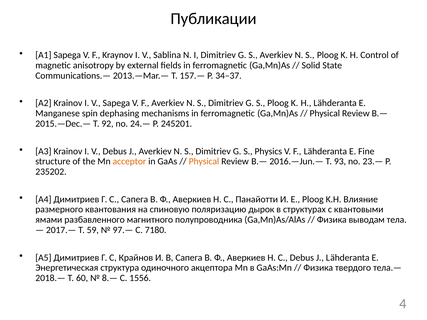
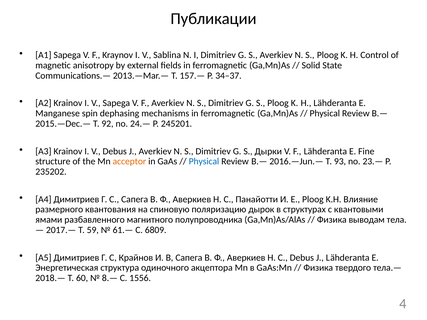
Physics: Physics -> Дырки (268, 151)
Physical colour: orange -> blue (204, 162)
97.—: 97.— -> 61.— (123, 230)
7180: 7180 -> 6809 (156, 230)
